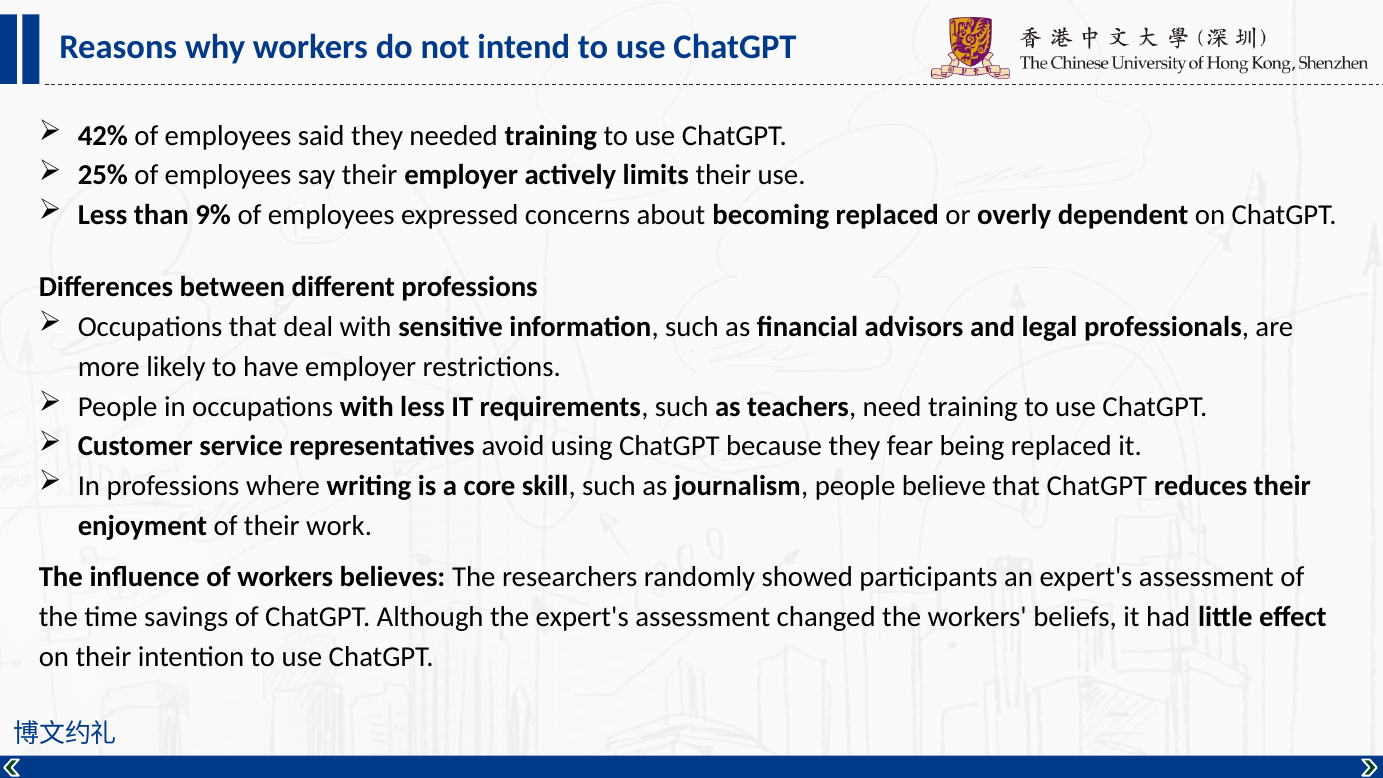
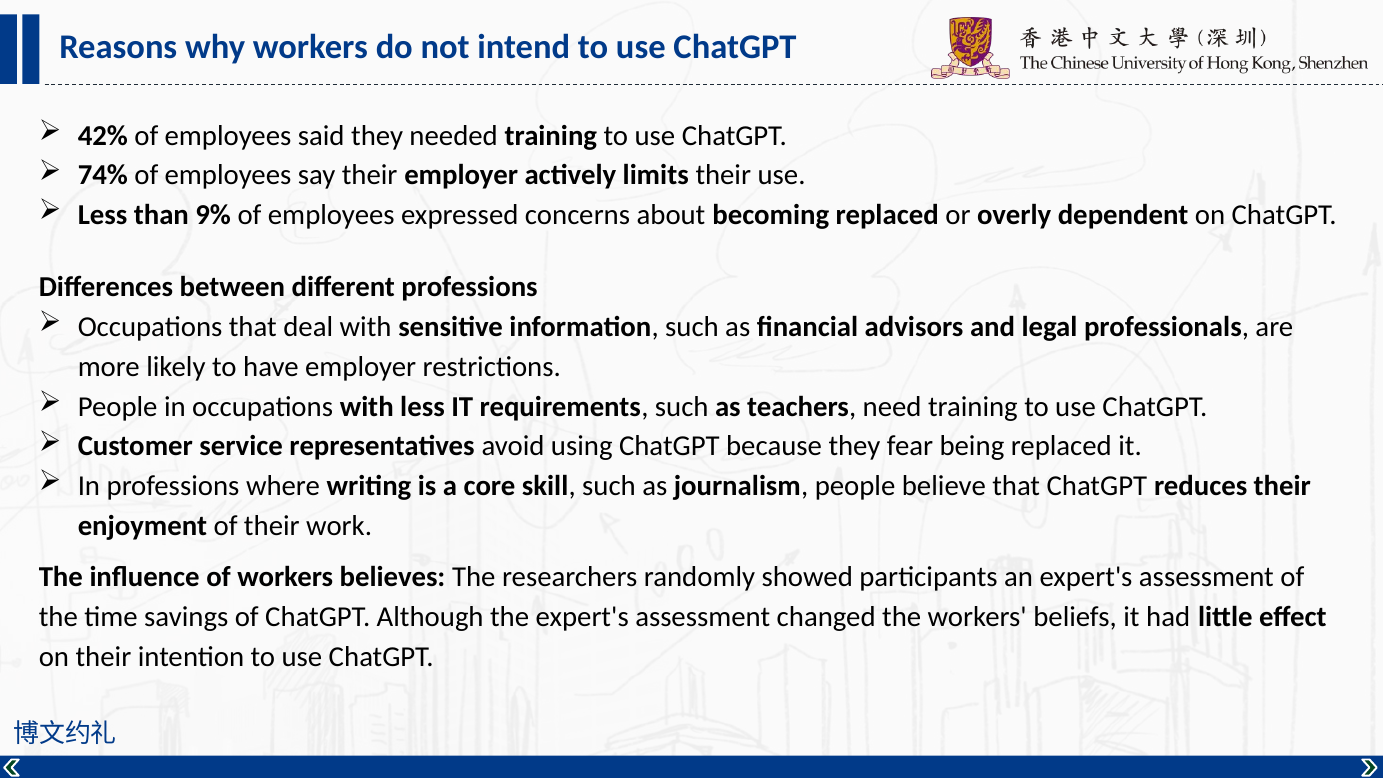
25%: 25% -> 74% (103, 175)
